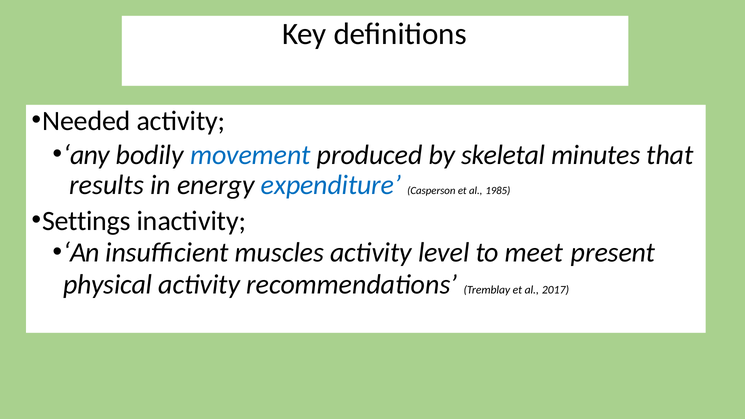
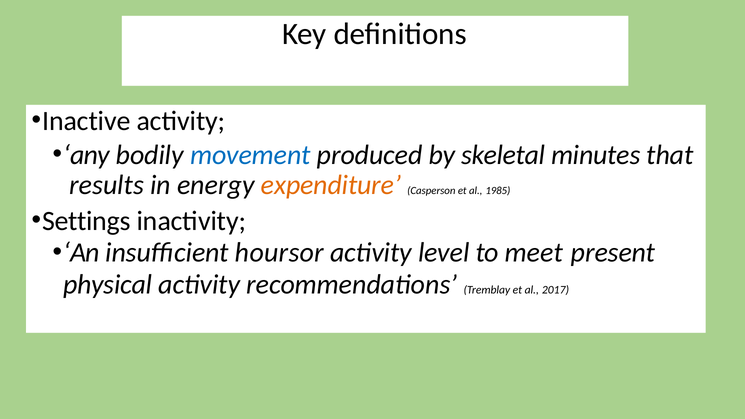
Needed: Needed -> Inactive (86, 121)
expenditure colour: blue -> orange (331, 185)
muscles: muscles -> hoursor (279, 253)
